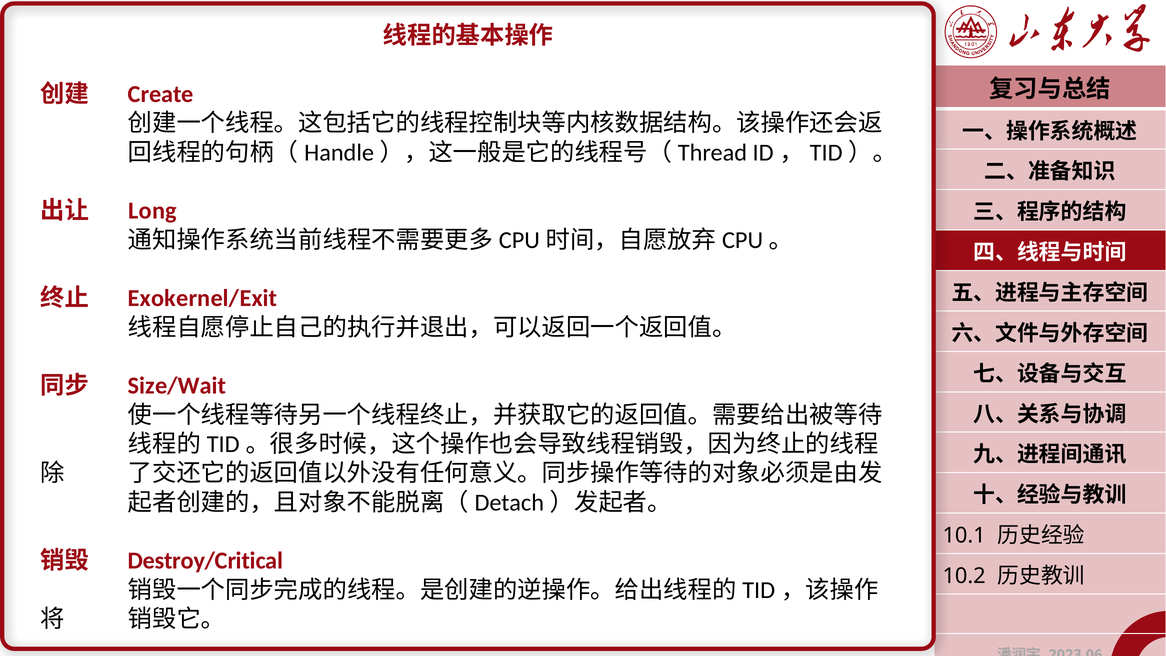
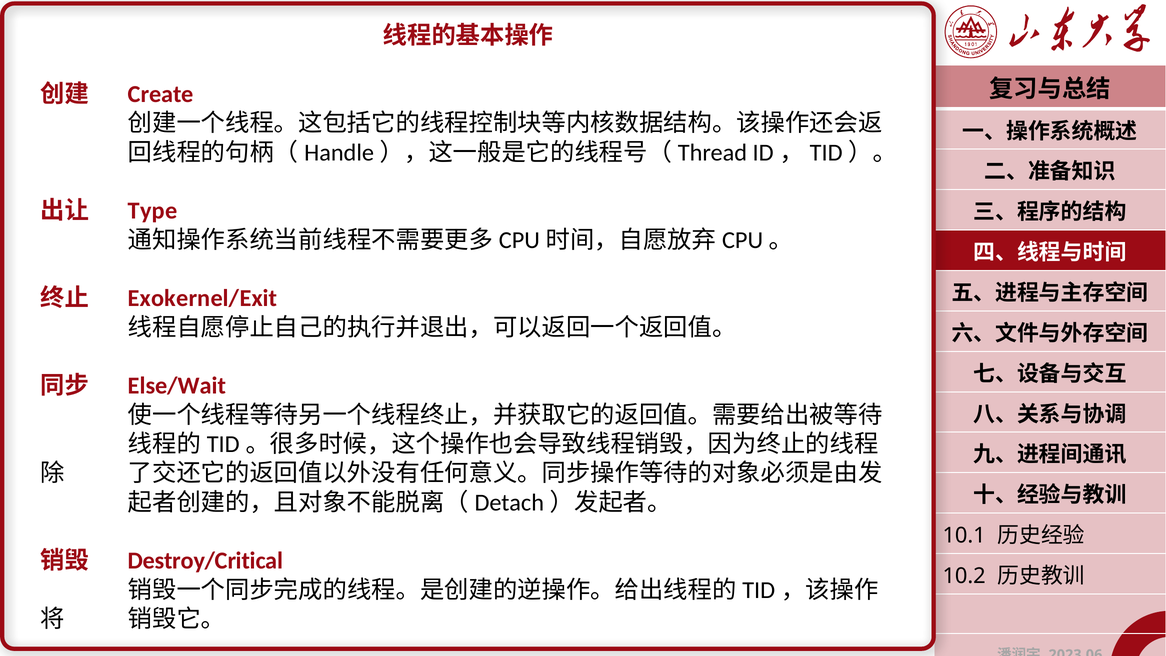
Long: Long -> Type (153, 211)
Size/Wait: Size/Wait -> Else/Wait (177, 386)
